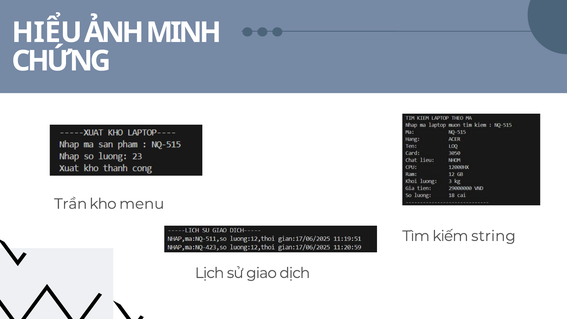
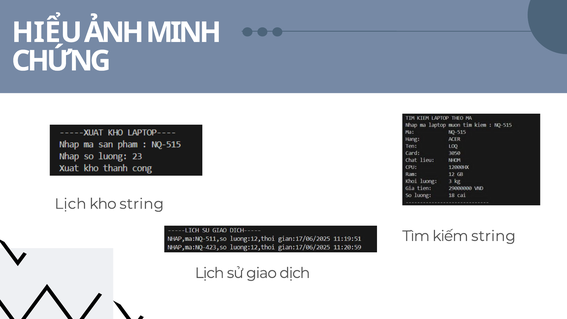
Trần: Trần -> Lịch (70, 204)
kho menu: menu -> string (142, 204)
